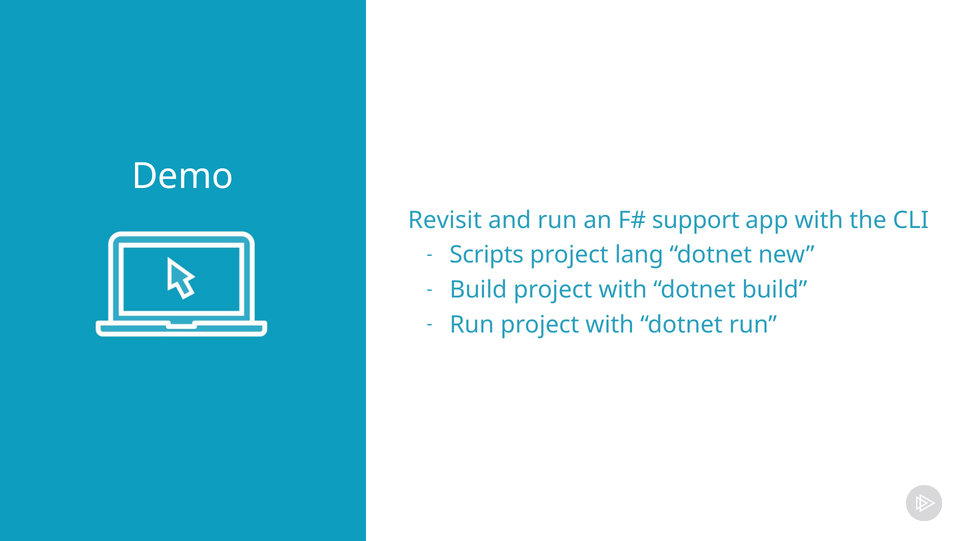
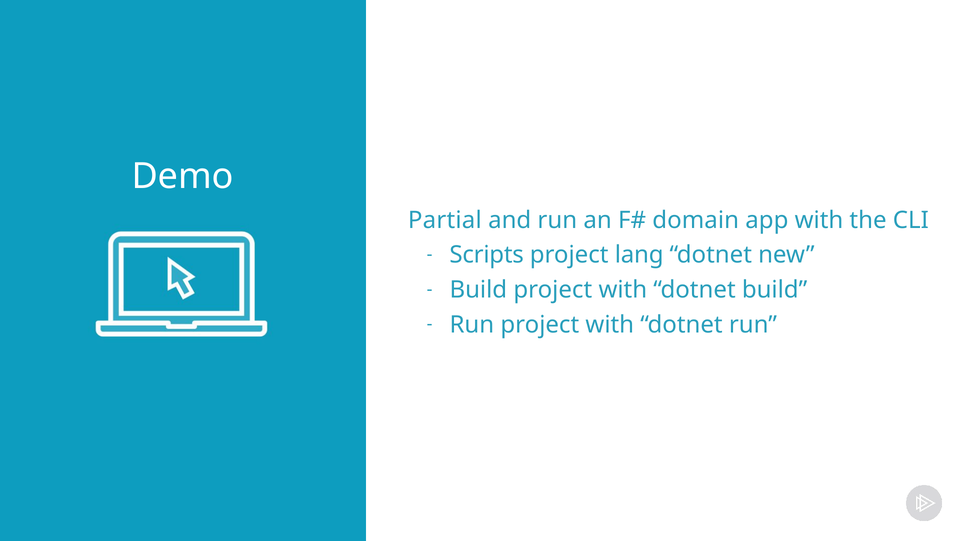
Revisit: Revisit -> Partial (445, 220)
support: support -> domain (696, 220)
